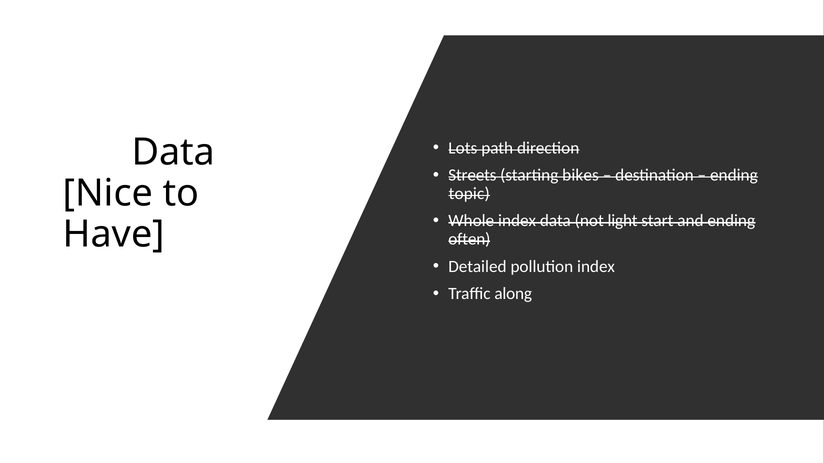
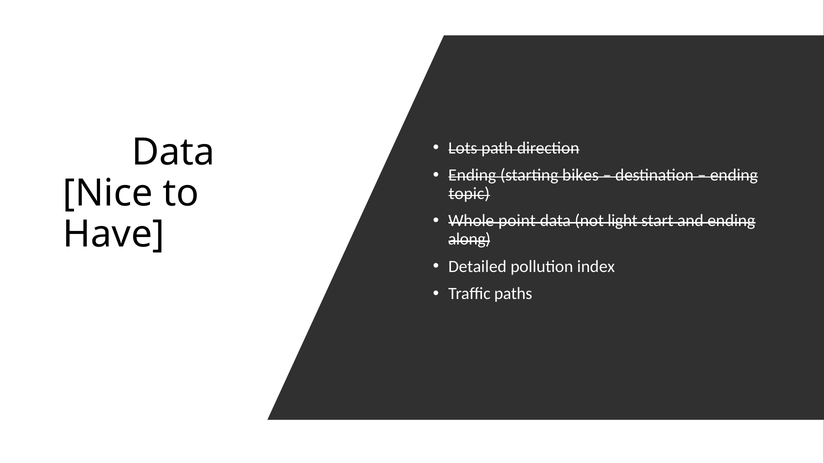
Streets: Streets -> Ending (472, 175)
Whole index: index -> point (517, 221)
often: often -> along (469, 240)
along: along -> paths (513, 294)
